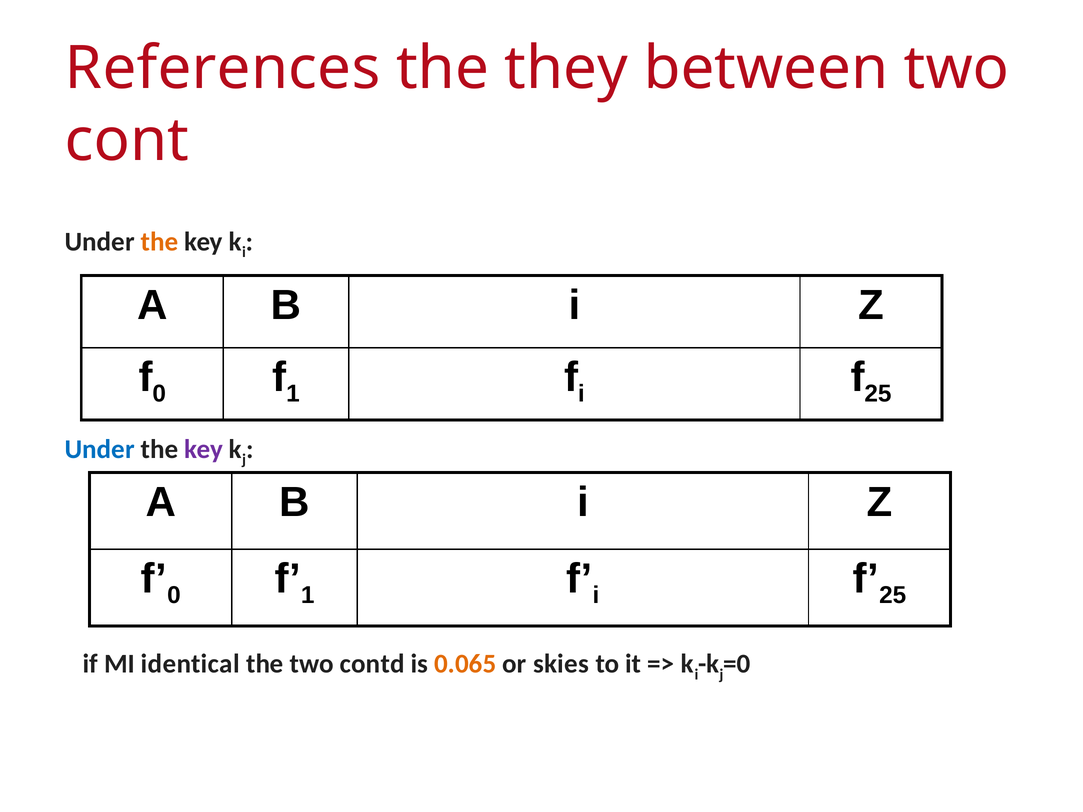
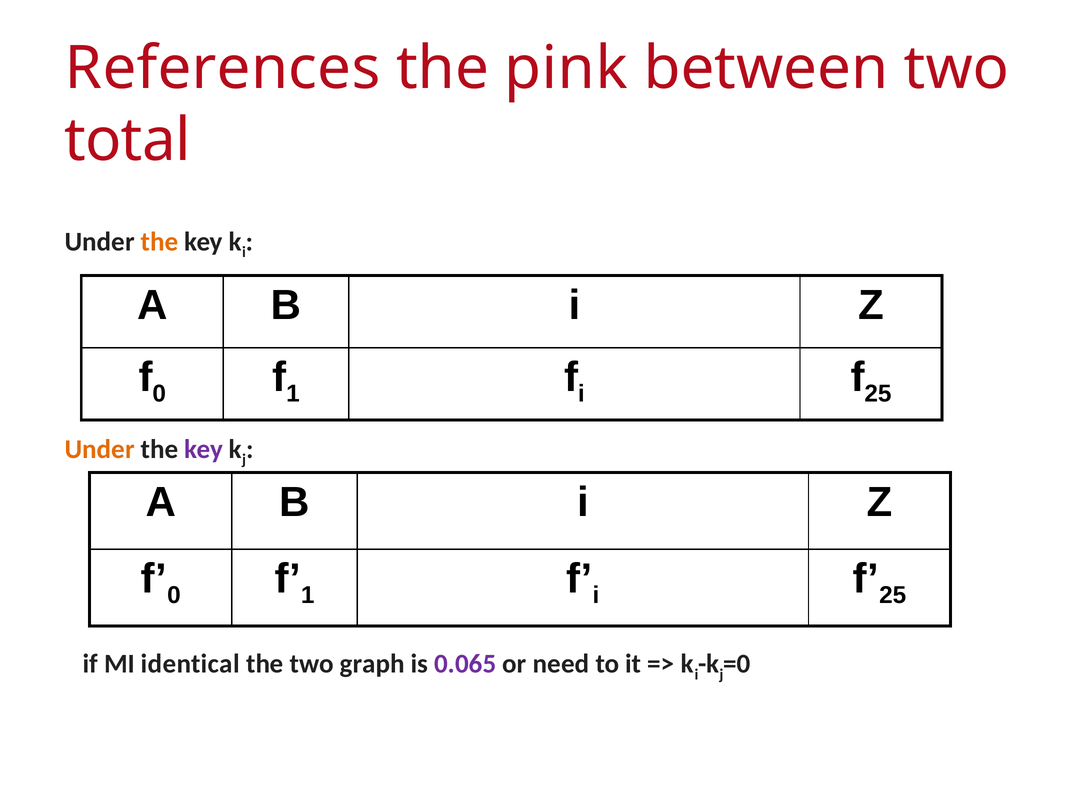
they: they -> pink (566, 68)
cont: cont -> total (127, 141)
Under colour: blue -> orange (100, 449)
contd: contd -> graph (372, 664)
0.065 colour: orange -> purple (465, 664)
skies: skies -> need (561, 664)
